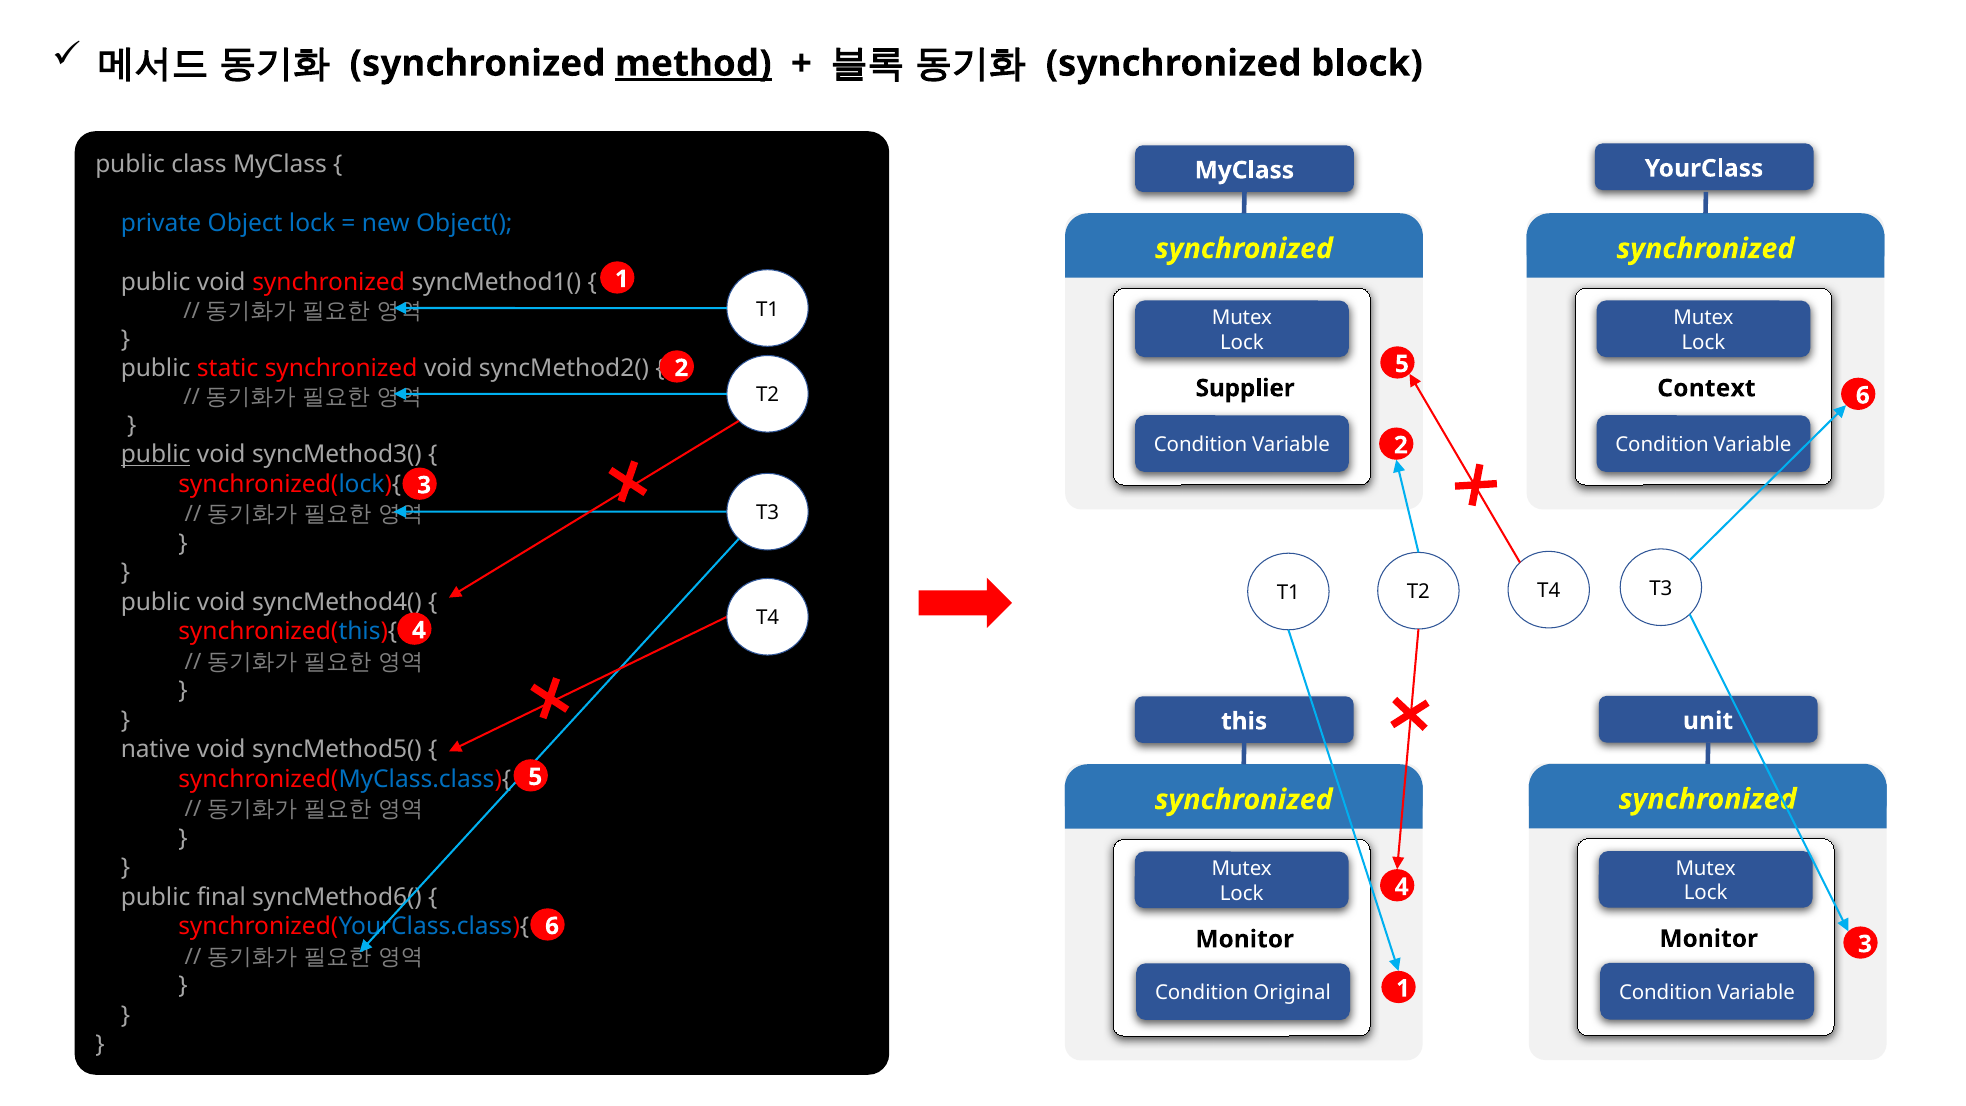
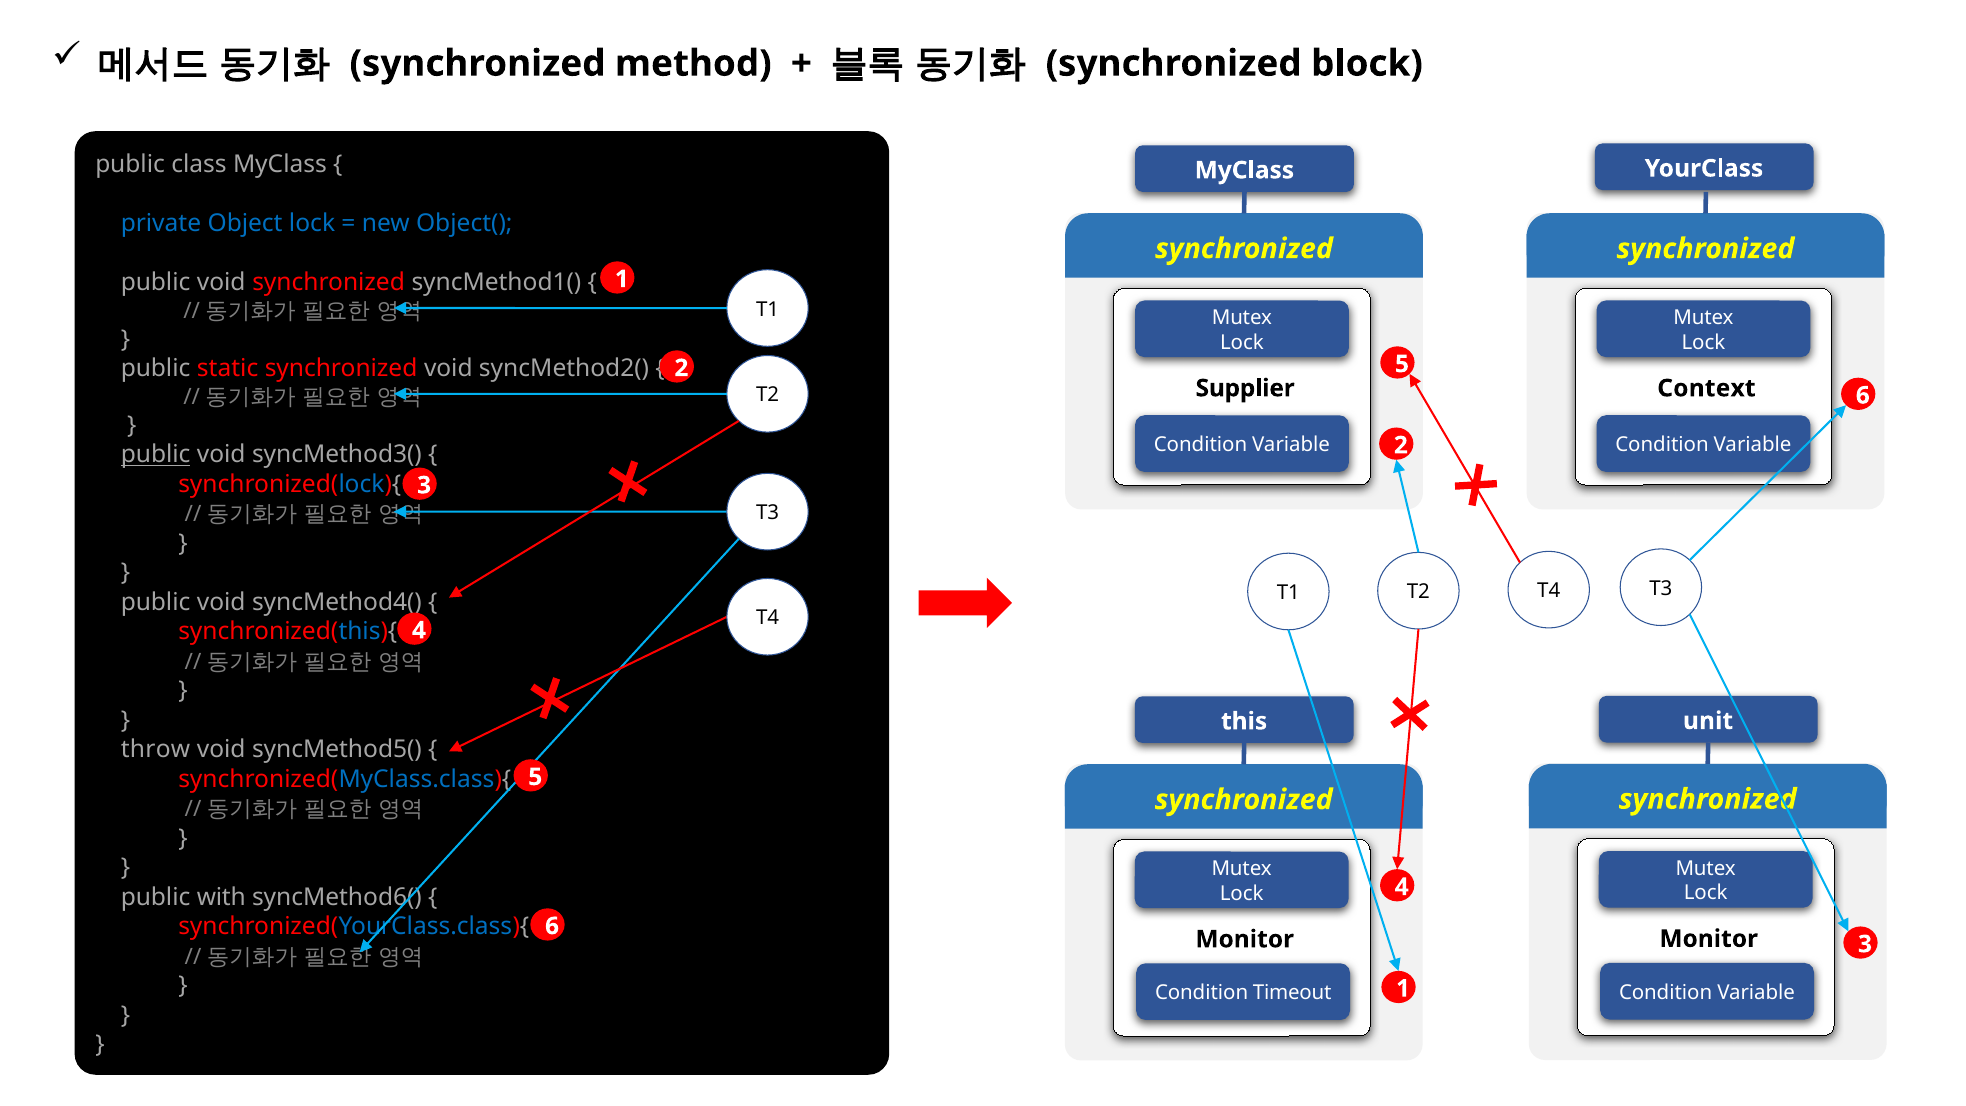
method underline: present -> none (693, 64)
native: native -> throw (156, 750)
final: final -> with (221, 897)
Original: Original -> Timeout (1292, 993)
